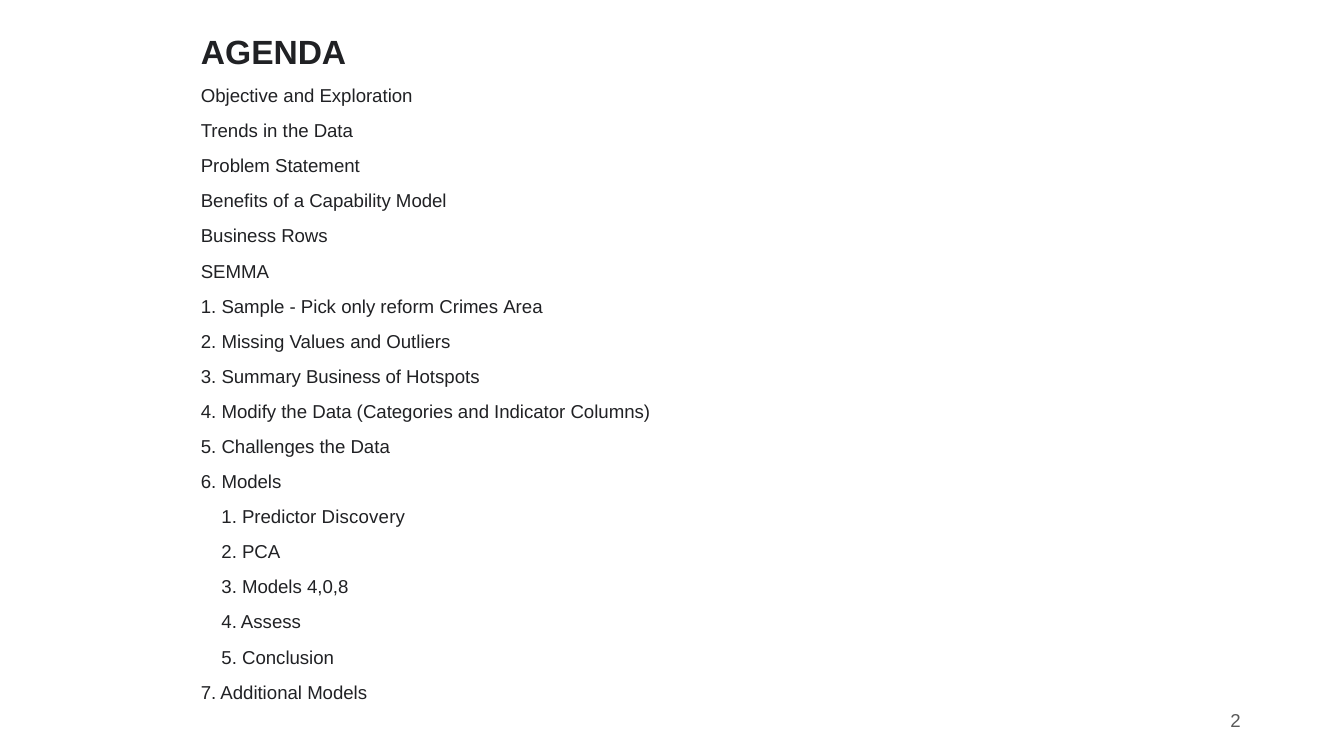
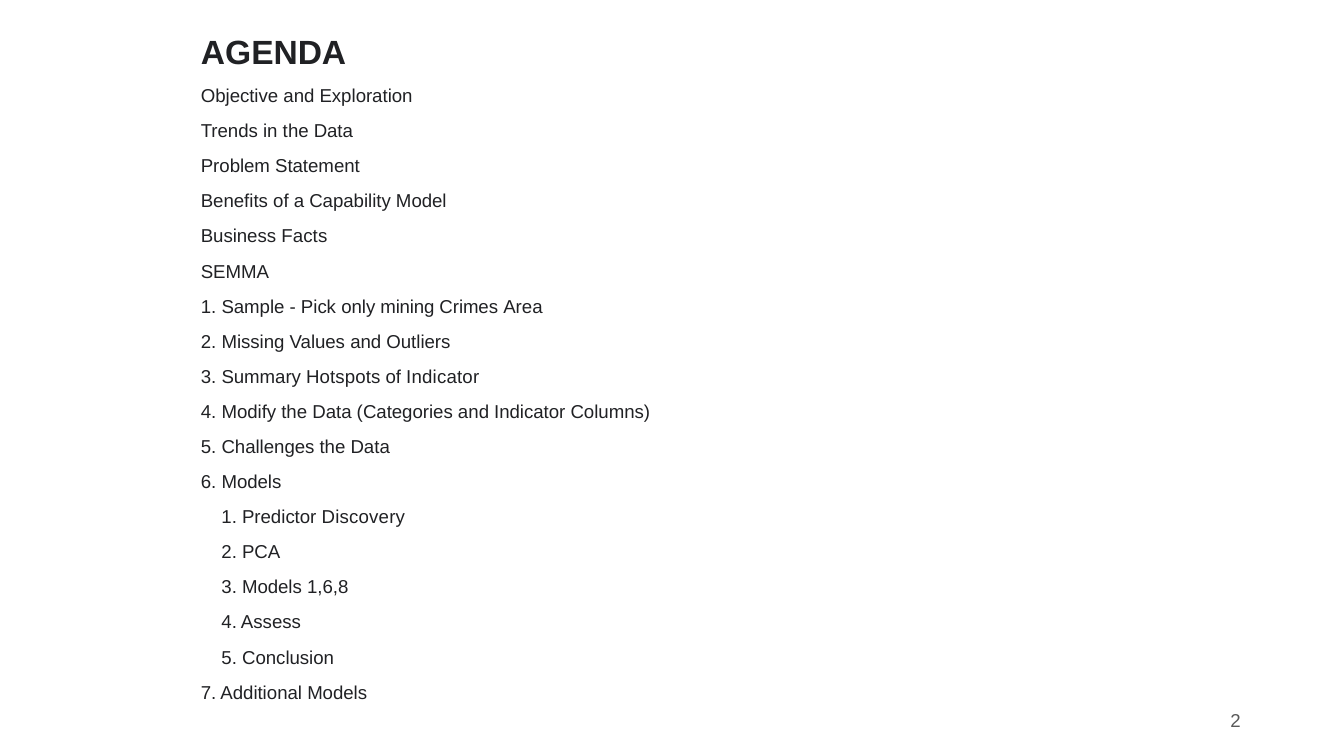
Rows: Rows -> Facts (304, 237)
reform: reform -> mining (407, 307)
Summary Business: Business -> Hotspots (343, 377)
of Hotspots: Hotspots -> Indicator (443, 377)
4,0,8: 4,0,8 -> 1,6,8 (328, 588)
